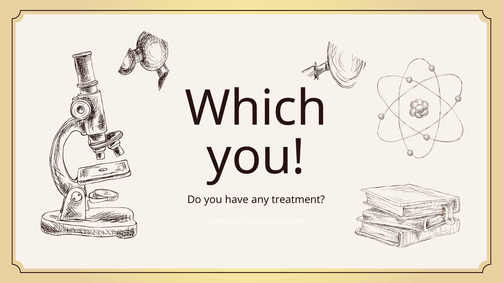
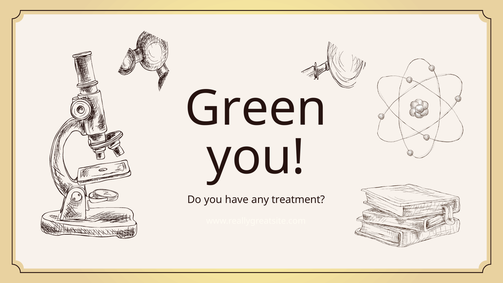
Which: Which -> Green (256, 108)
